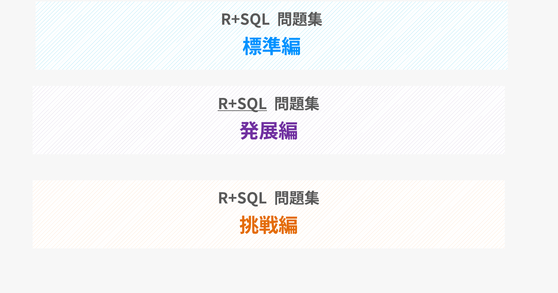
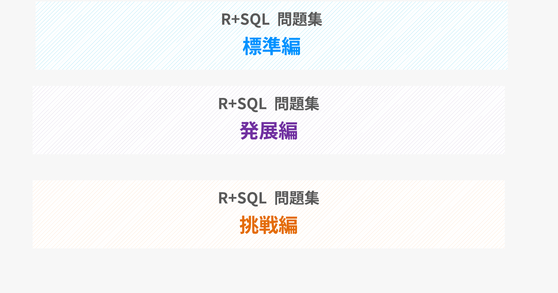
R+SQL underline: present -> none (242, 104)
